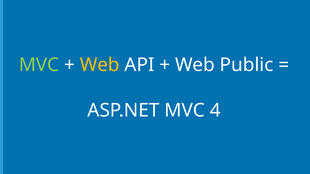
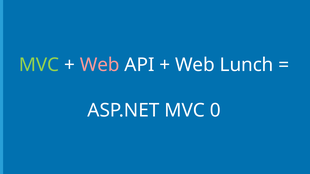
Web colour: yellow -> pink (100, 65)
Public: Public -> Lunch (247, 65)
4: 4 -> 0 (215, 111)
